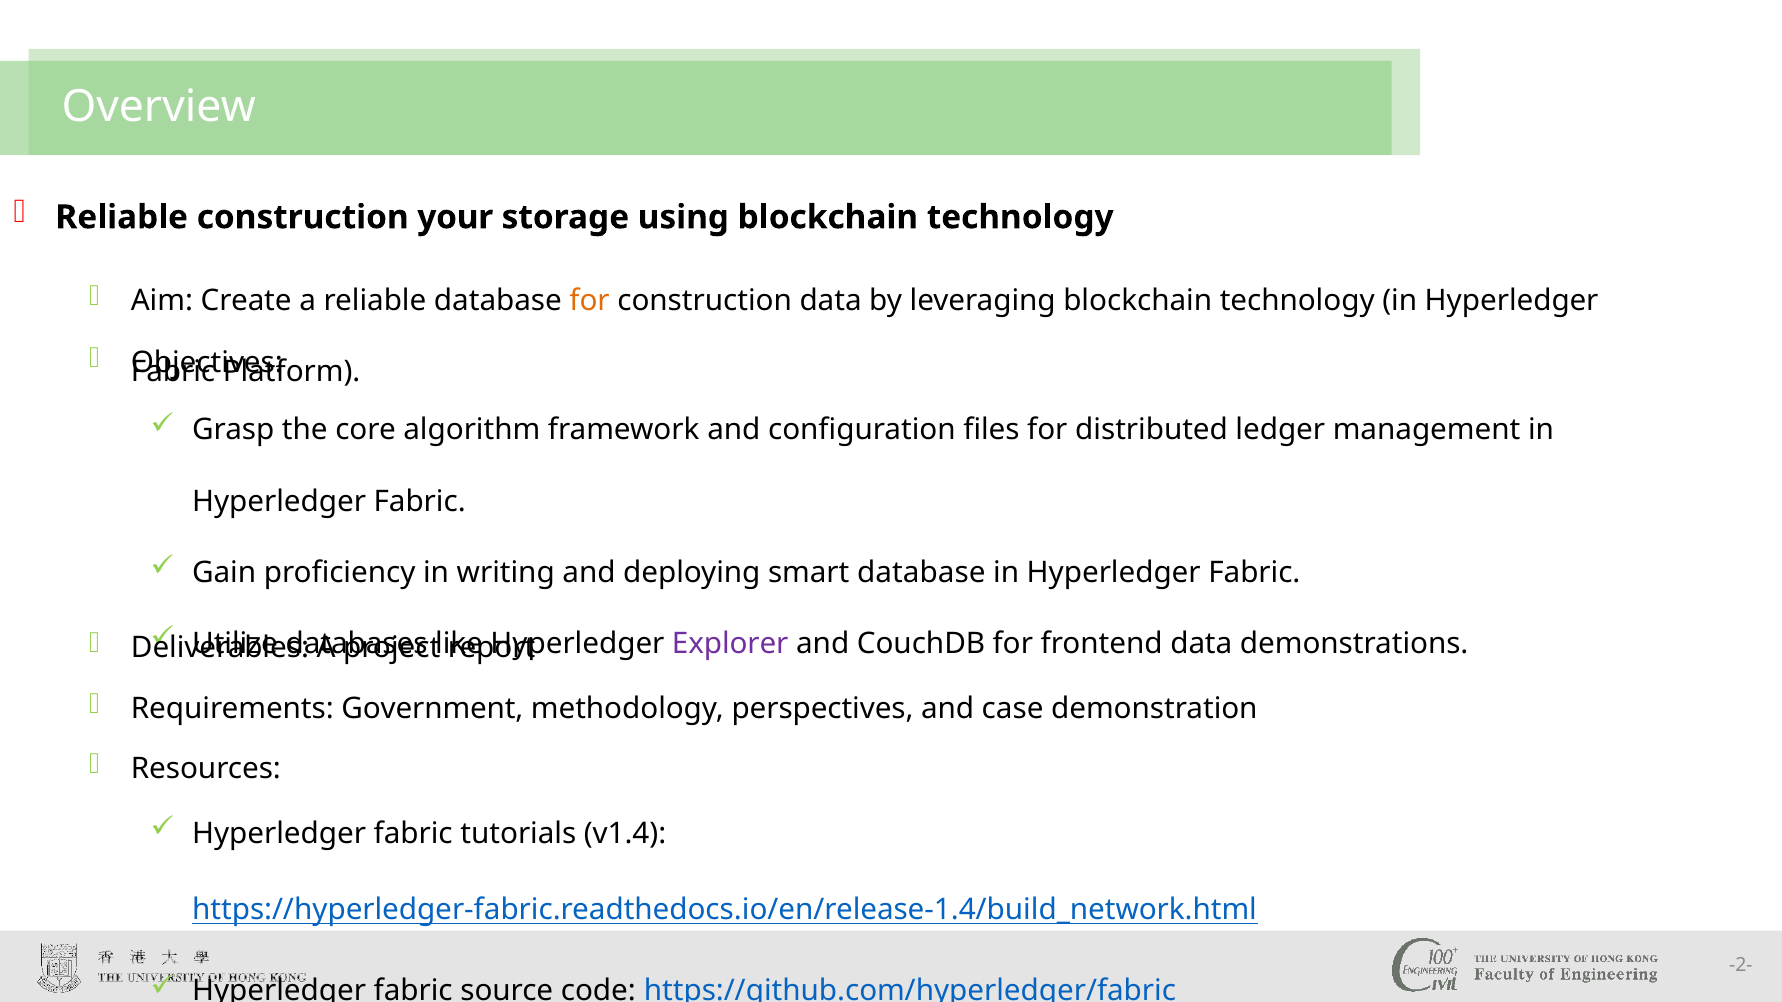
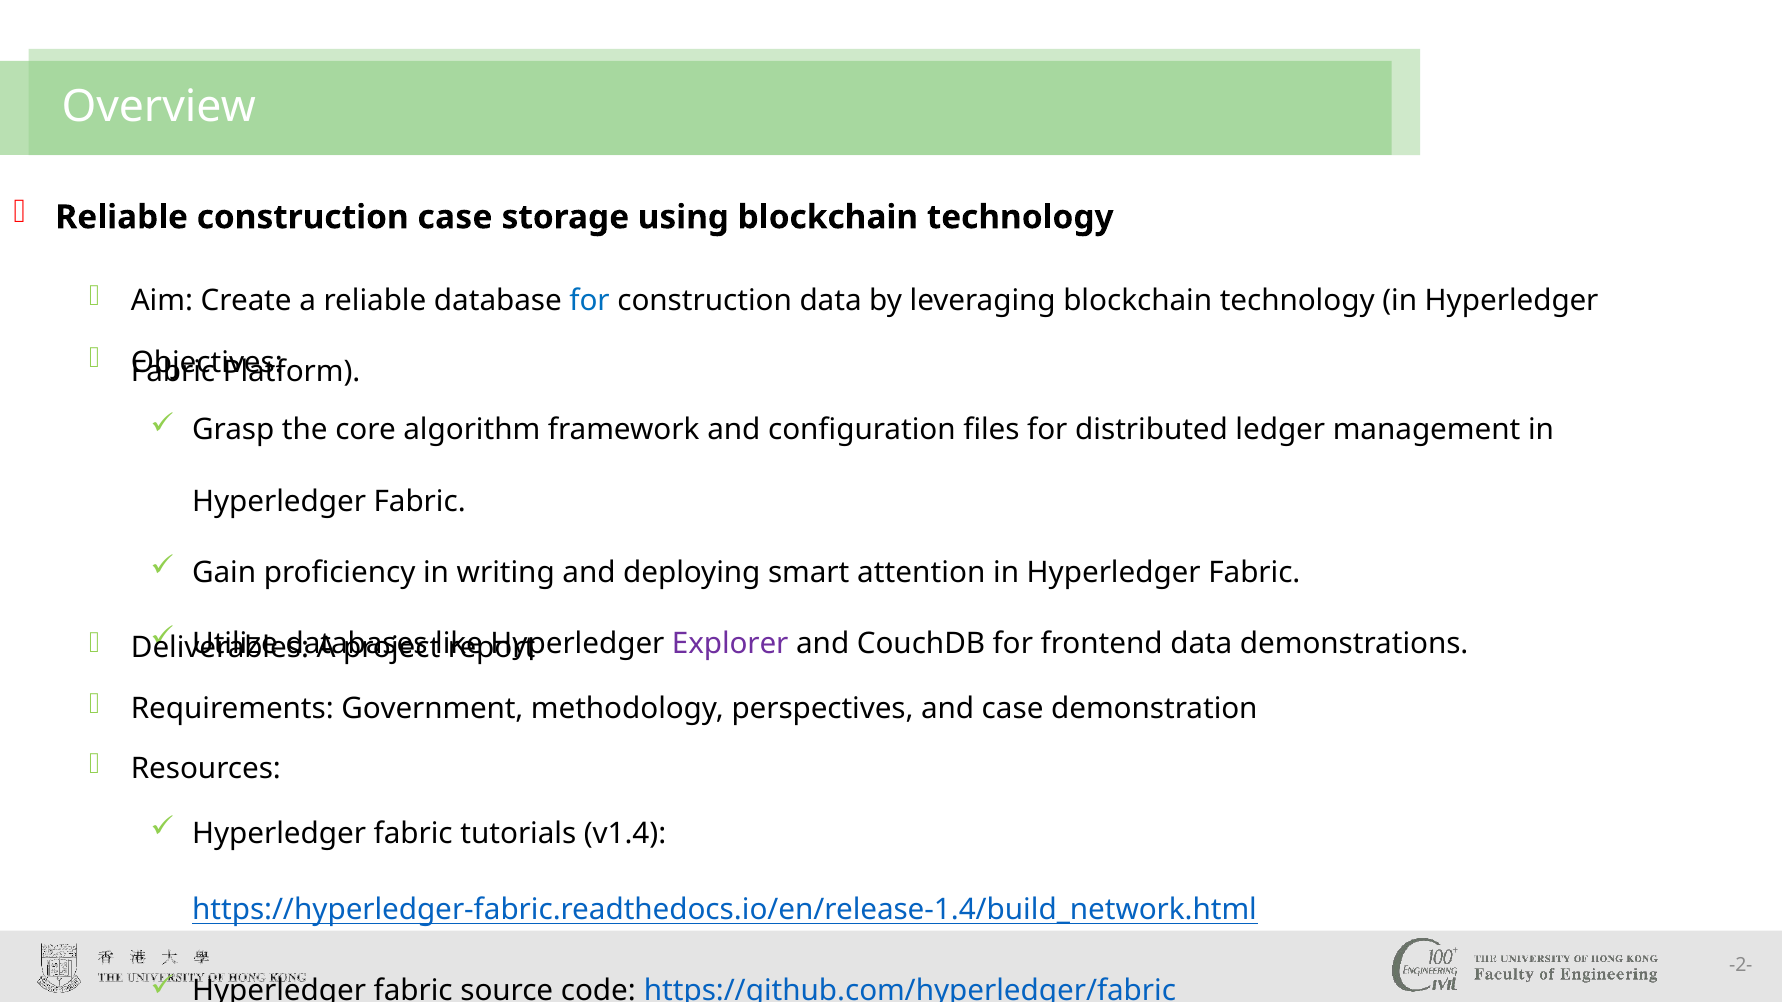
construction your: your -> case (455, 217)
for colour: orange -> blue (590, 301)
smart database: database -> attention (921, 573)
